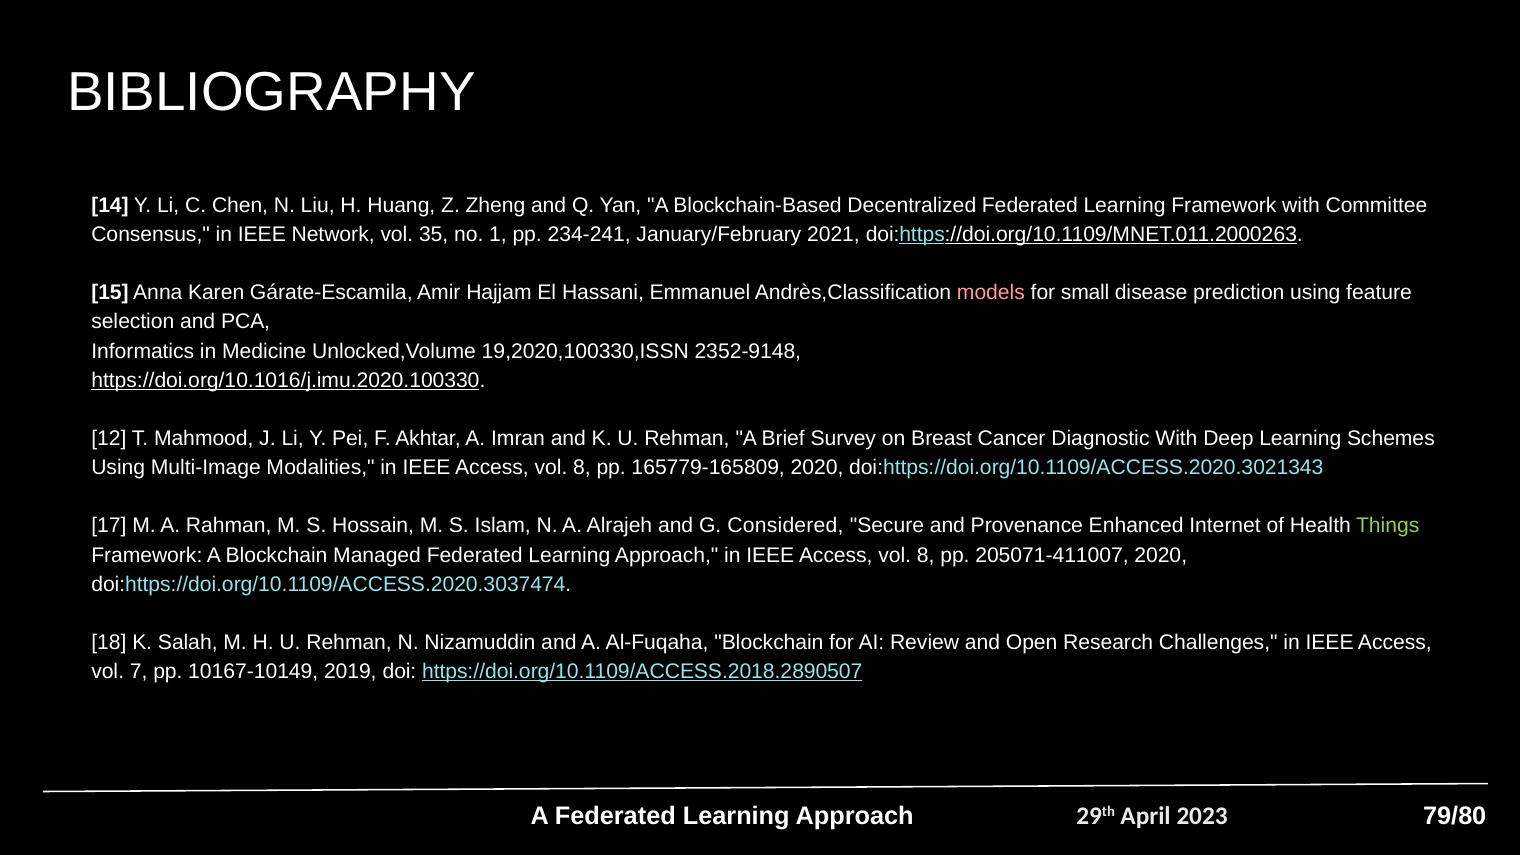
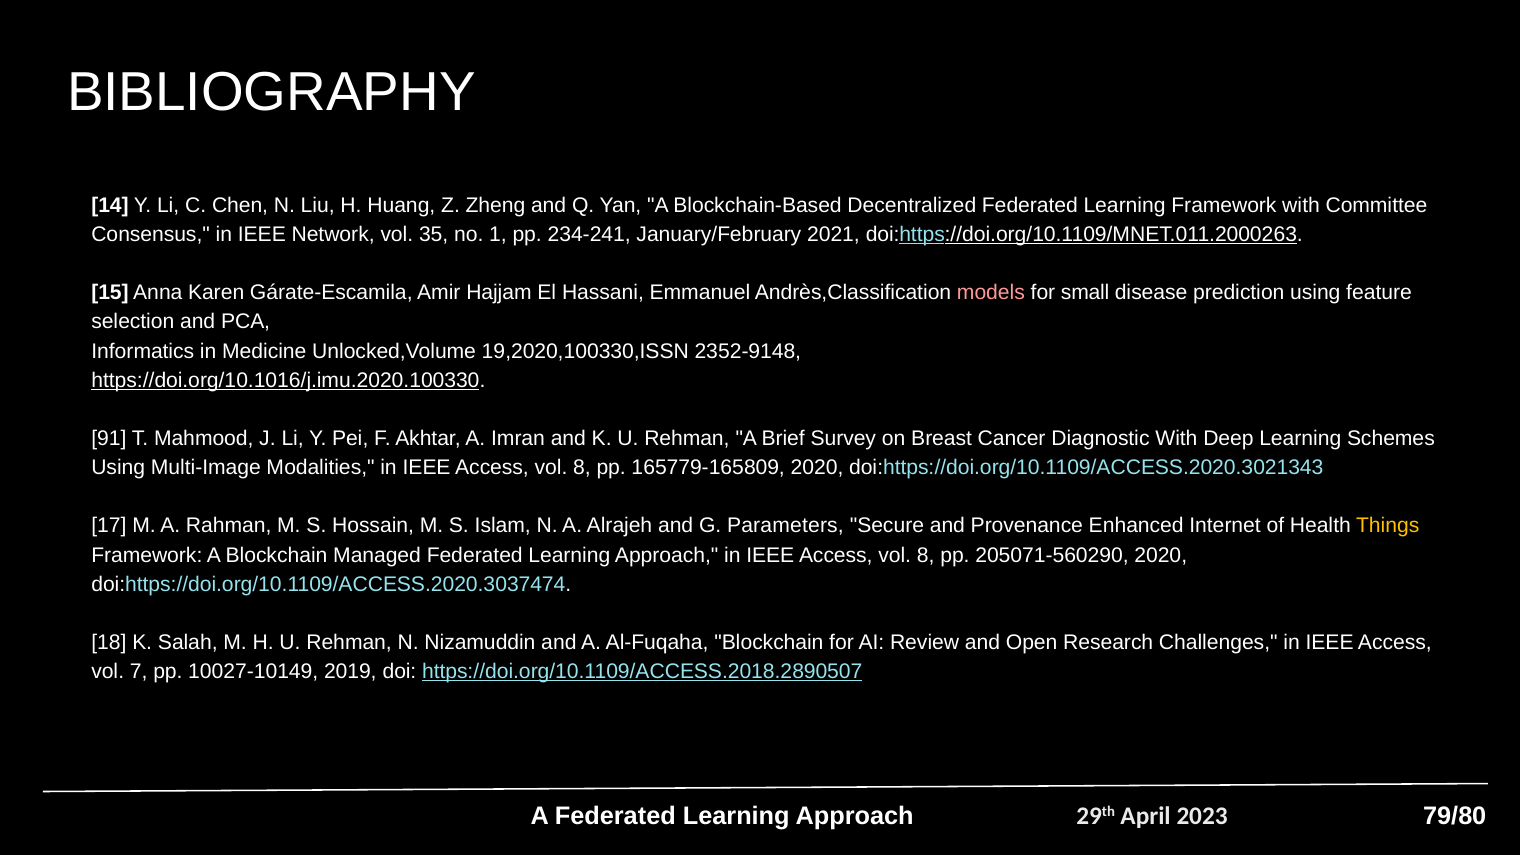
12: 12 -> 91 (109, 438)
Considered: Considered -> Parameters (785, 526)
Things colour: light green -> yellow (1388, 526)
205071-411007: 205071-411007 -> 205071-560290 (1052, 555)
10167-10149: 10167-10149 -> 10027-10149 (253, 672)
